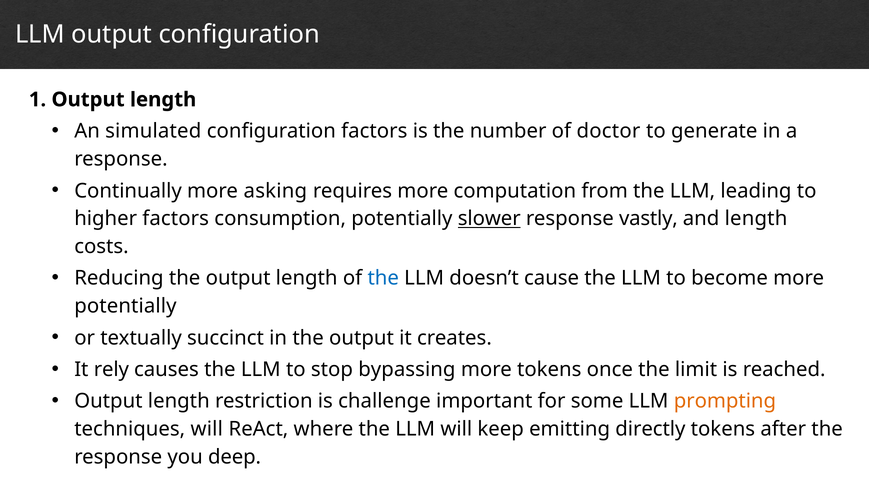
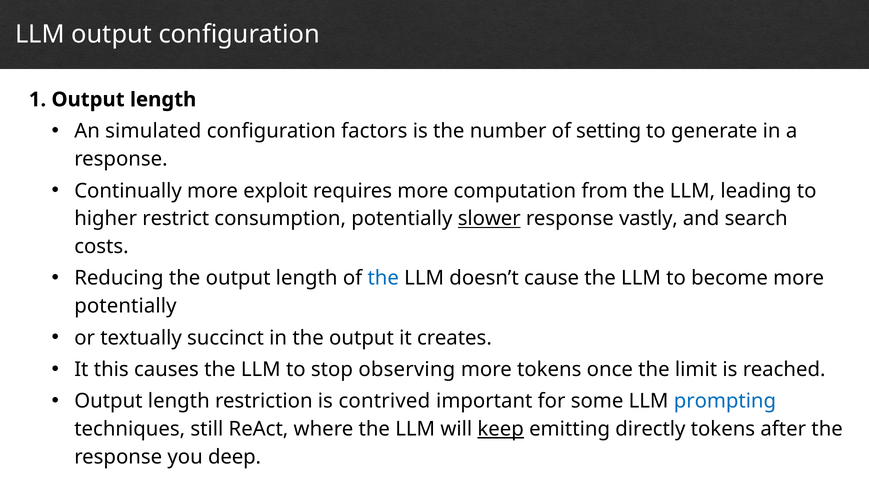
doctor: doctor -> setting (609, 131)
asking: asking -> exploit (275, 191)
higher factors: factors -> restrict (176, 219)
and length: length -> search (756, 219)
rely: rely -> this (111, 369)
bypassing: bypassing -> observing (407, 369)
challenge: challenge -> contrived (384, 401)
prompting colour: orange -> blue (725, 401)
techniques will: will -> still (207, 429)
keep underline: none -> present (501, 429)
